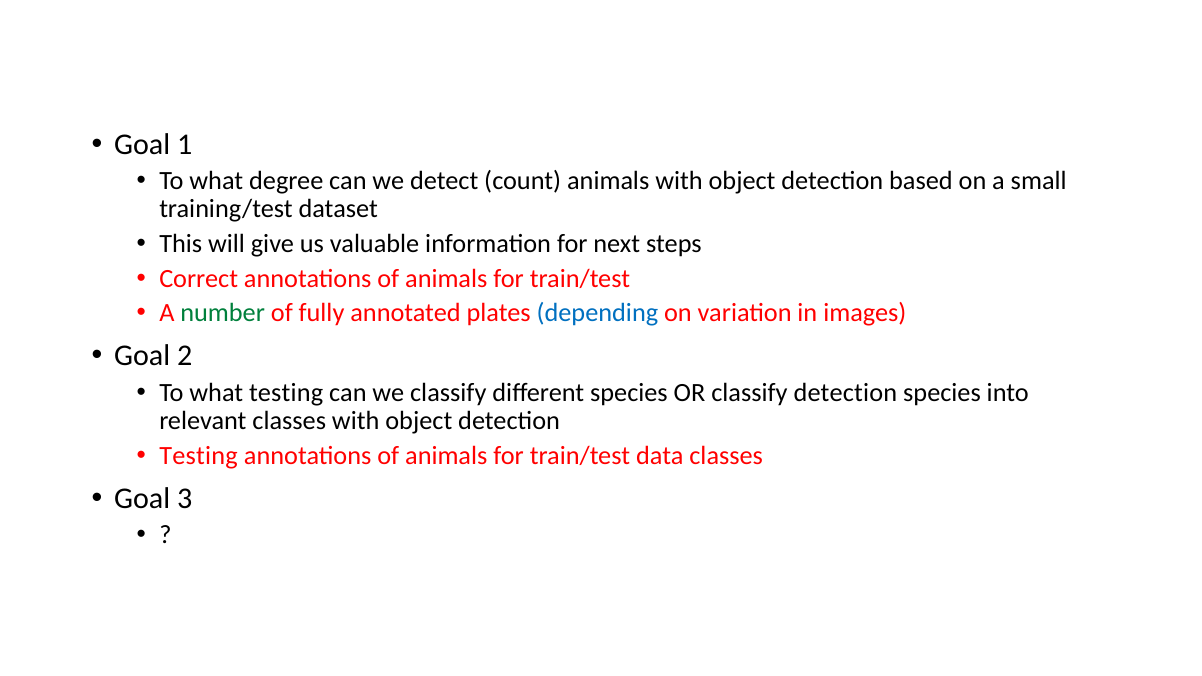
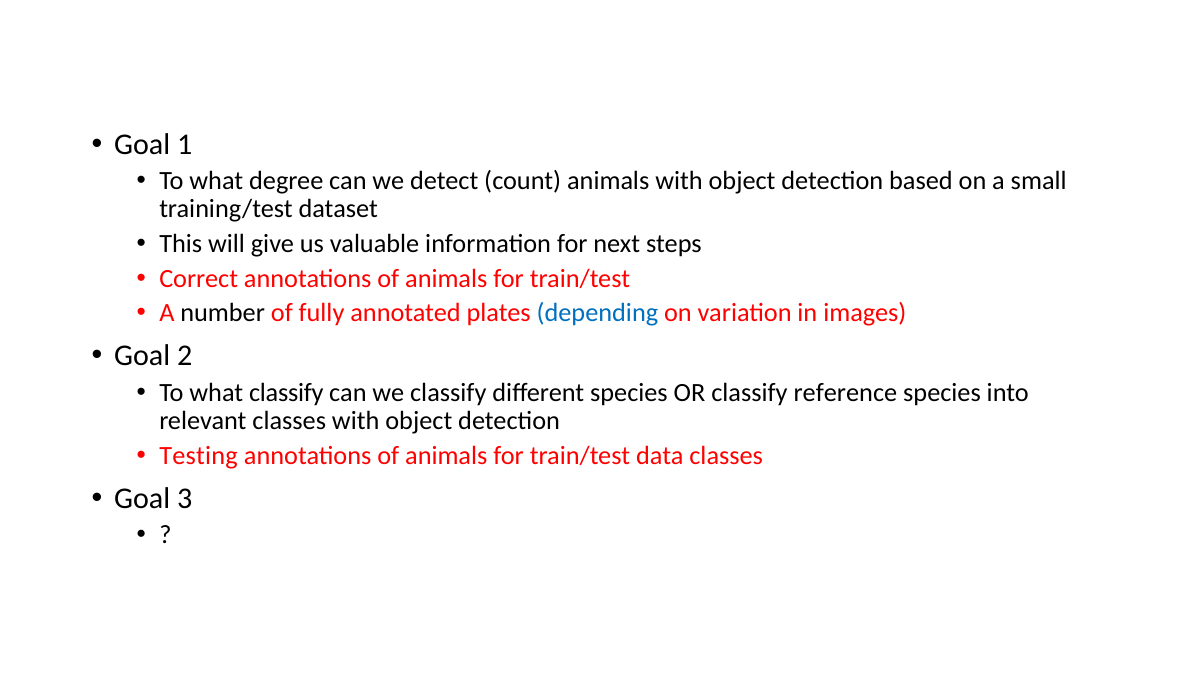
number colour: green -> black (223, 313)
what testing: testing -> classify (286, 393)
classify detection: detection -> reference (845, 393)
